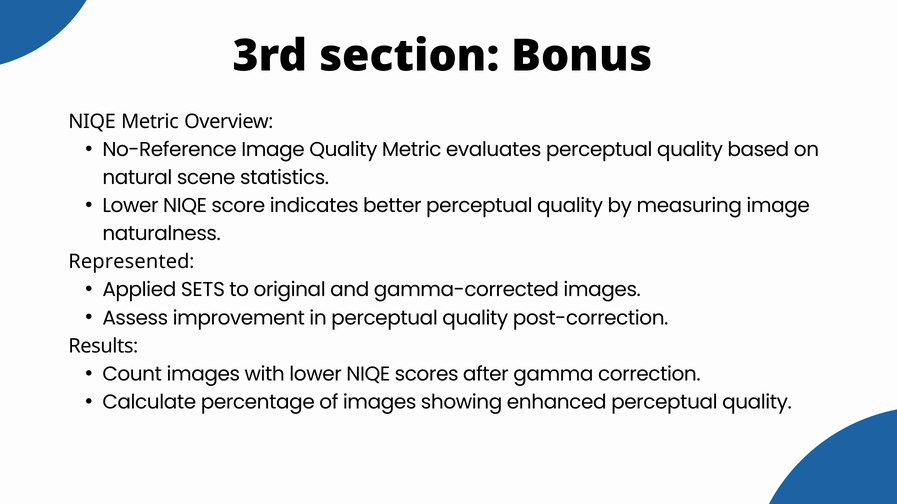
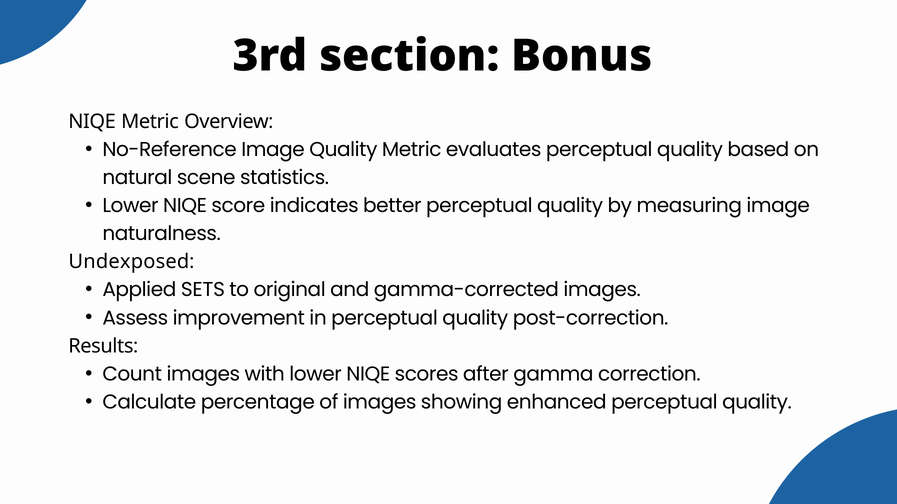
Represented: Represented -> Undexposed (129, 262)
